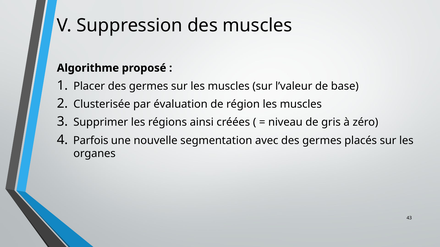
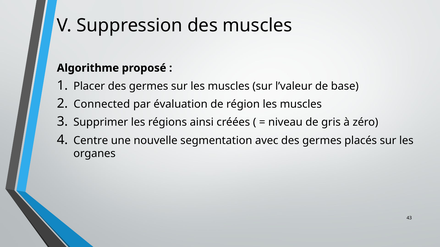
Clusterisée: Clusterisée -> Connected (102, 104)
Parfois: Parfois -> Centre (91, 141)
